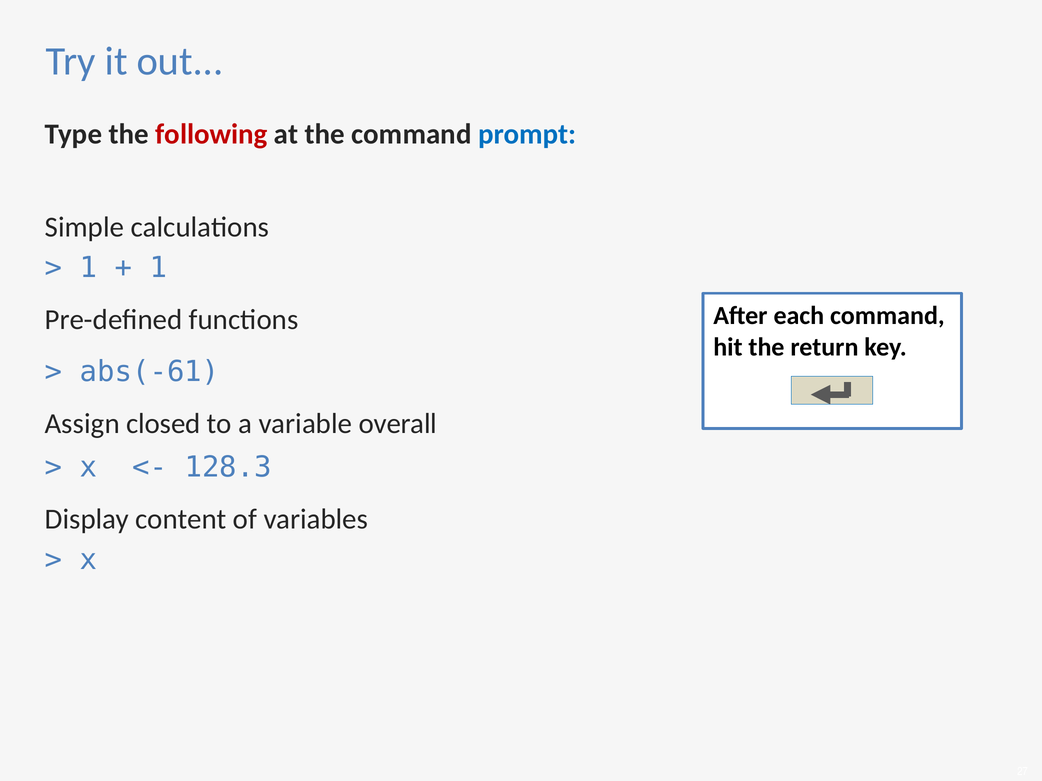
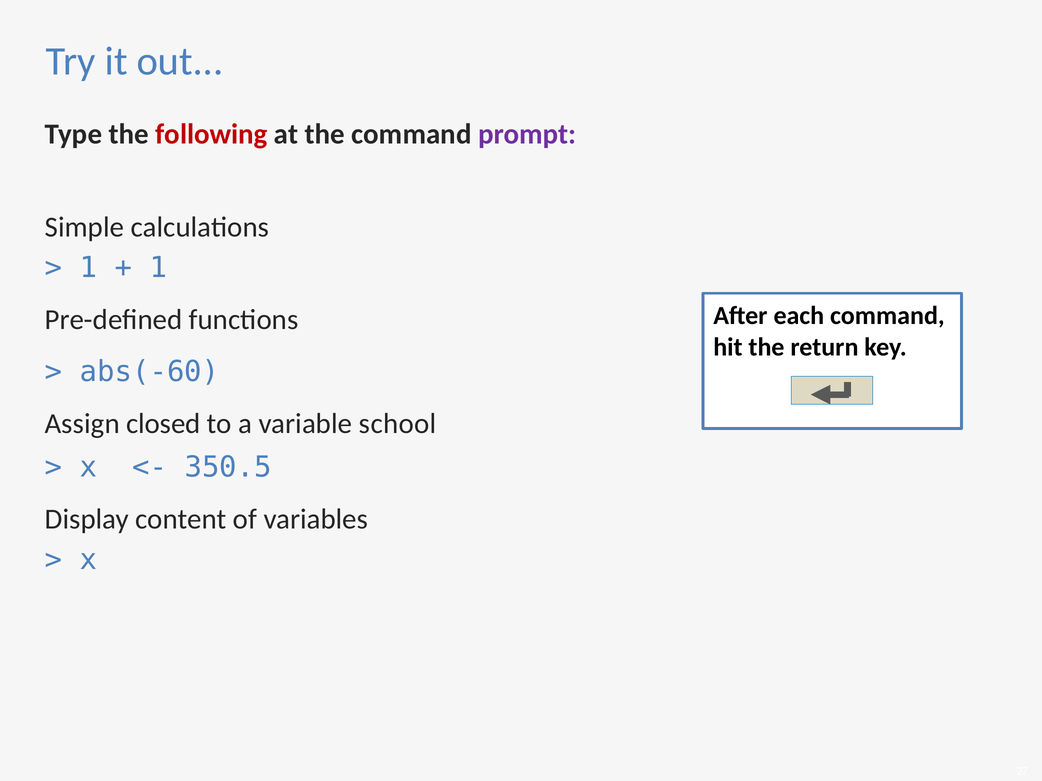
prompt colour: blue -> purple (527, 135)
abs(-61: abs(-61 -> abs(-60 (150, 372)
overall: overall -> school (398, 424)
128.3: 128.3 -> 350.5 (228, 467)
